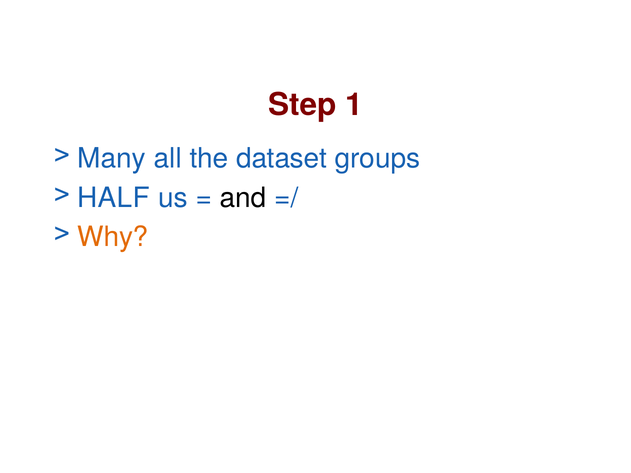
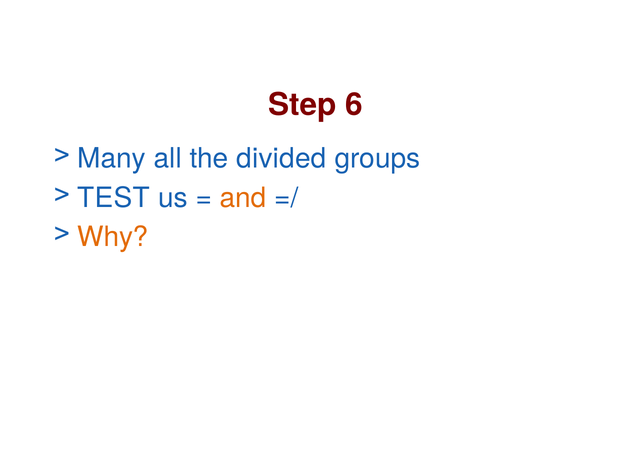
1: 1 -> 6 (354, 105)
dataset: dataset -> divided (281, 159)
HALF: HALF -> TEST (114, 198)
and colour: black -> orange (243, 198)
